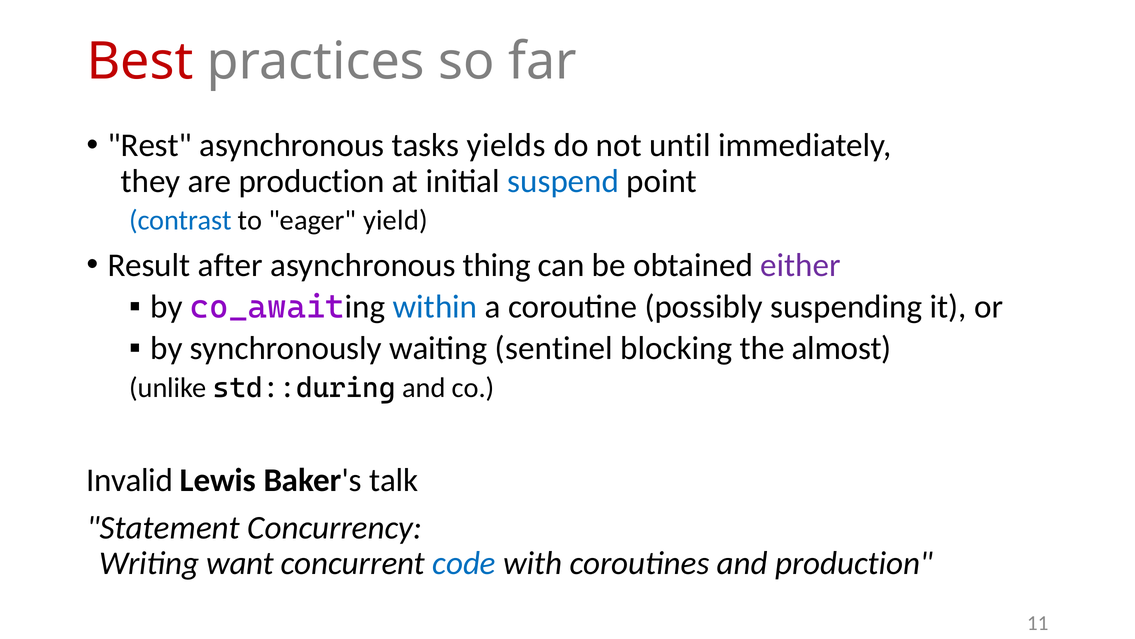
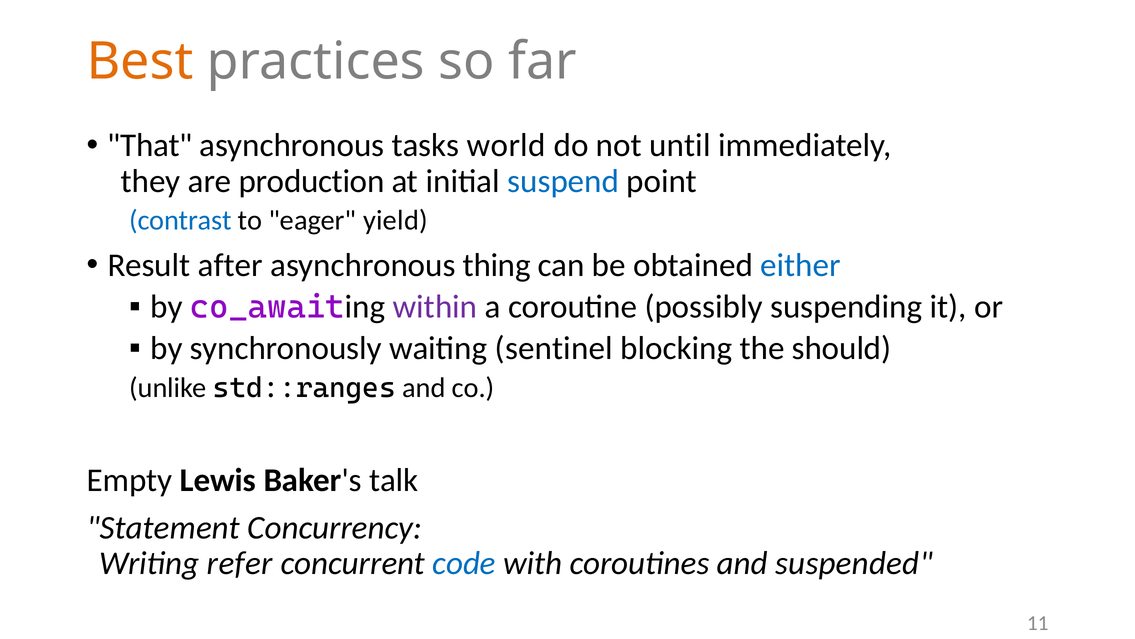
Best colour: red -> orange (140, 61)
Rest: Rest -> That (150, 145)
yields: yields -> world (506, 145)
either colour: purple -> blue (801, 265)
within colour: blue -> purple (435, 307)
almost: almost -> should (842, 348)
std::during: std::during -> std::ranges (304, 387)
Invalid: Invalid -> Empty (129, 480)
want: want -> refer (240, 563)
and production: production -> suspended (854, 563)
